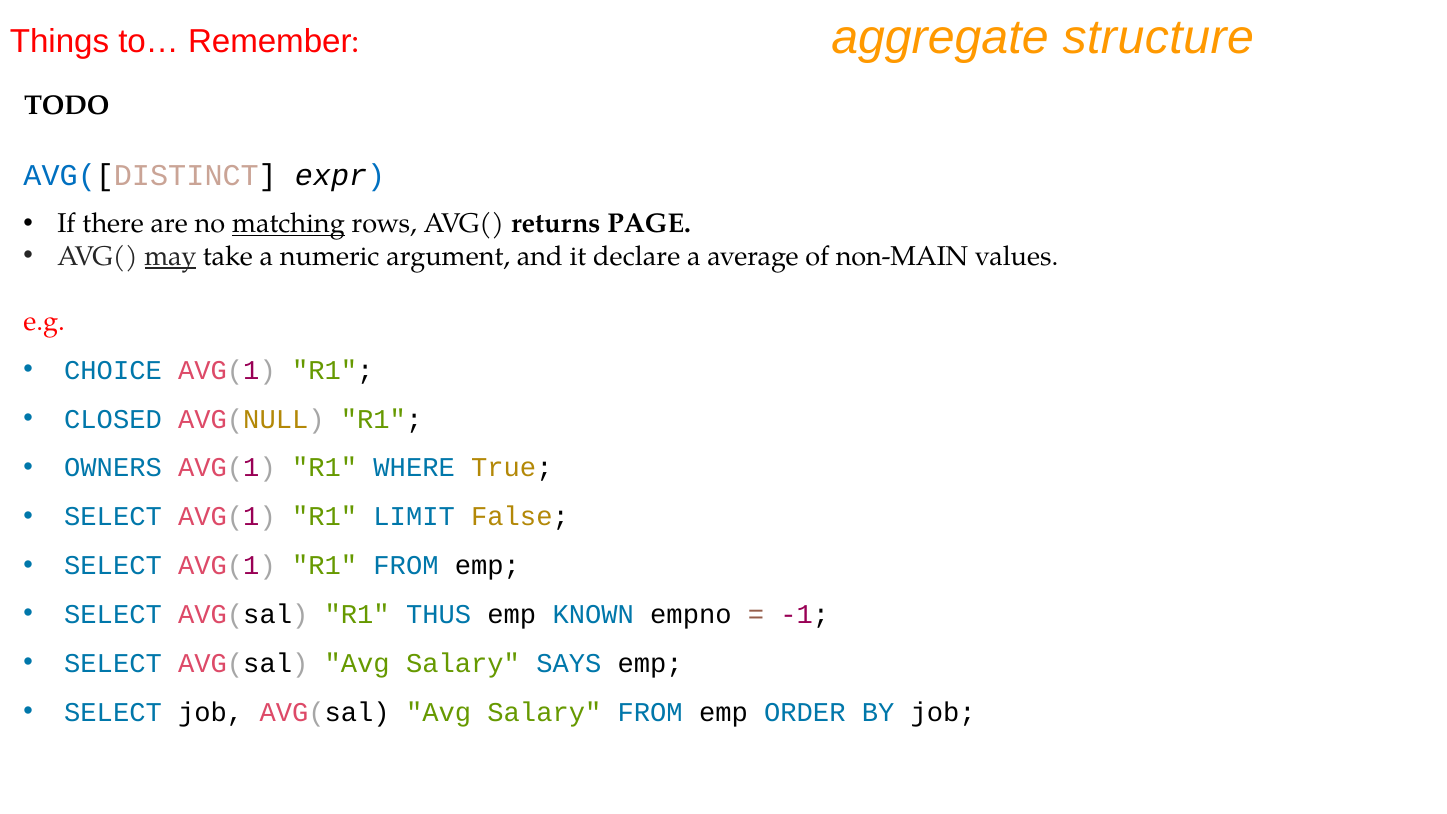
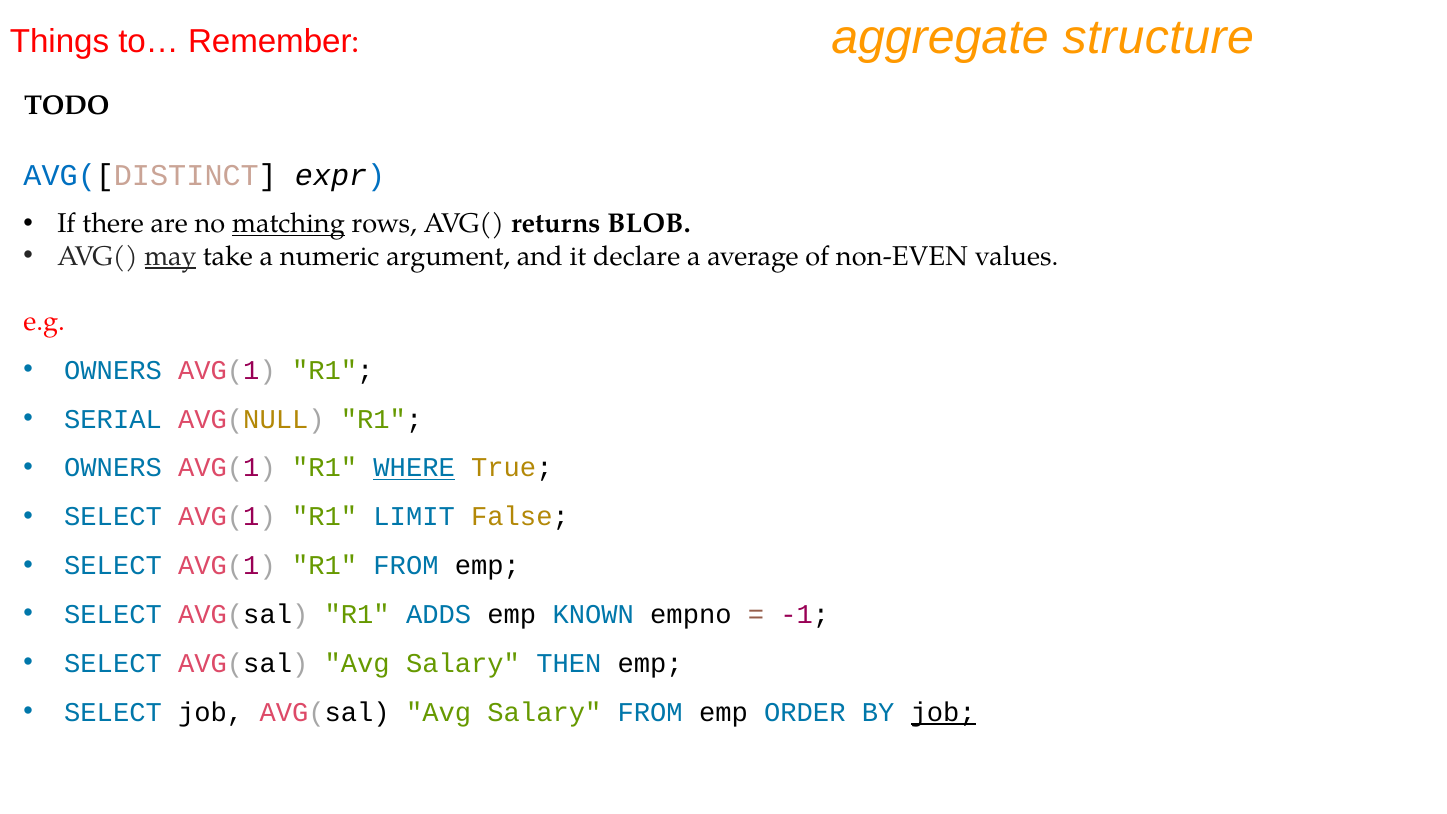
PAGE: PAGE -> BLOB (649, 224)
non-MAIN: non-MAIN -> non-EVEN (902, 256)
CHOICE: CHOICE -> OWNERS (113, 370)
CLOSED: CLOSED -> SERIAL (113, 419)
WHERE underline: none -> present (414, 468)
THUS: THUS -> ADDS (439, 614)
SAYS: SAYS -> THEN (569, 663)
job underline: none -> present (943, 712)
